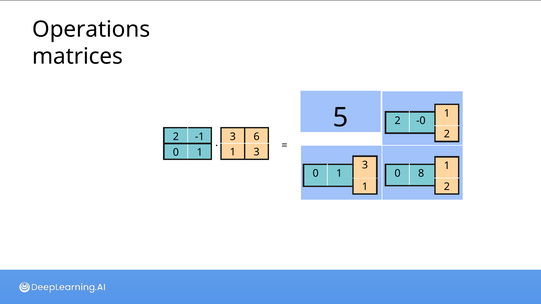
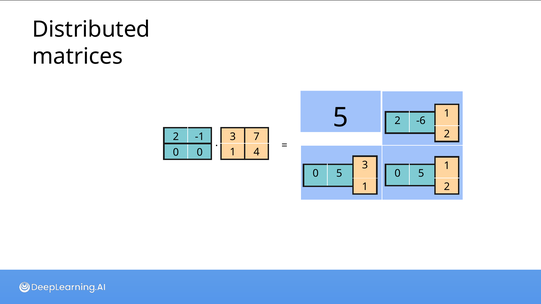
Operations: Operations -> Distributed (91, 29)
-0: -0 -> -6 (421, 121)
6: 6 -> 7 (257, 137)
3: 3 -> 4 (257, 152)
1: 1 -> 0 (200, 153)
8: 8 -> 5 (421, 173)
1: 1 -> 5 (339, 174)
